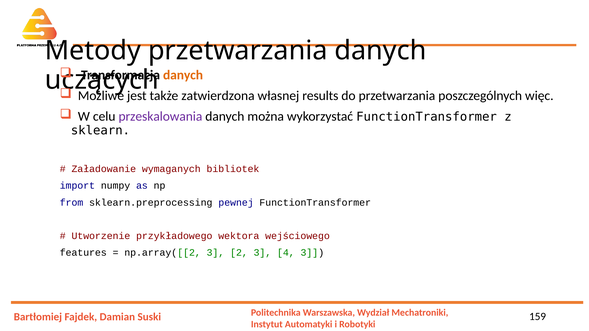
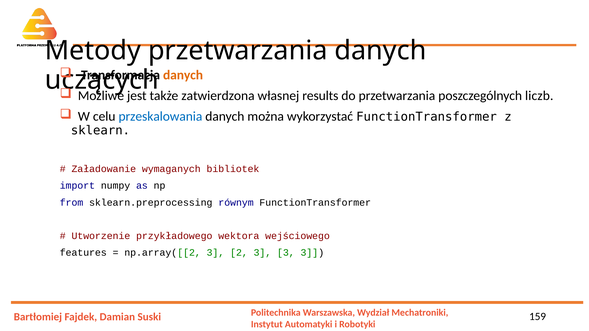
więc: więc -> liczb (539, 96)
przeskalowania colour: purple -> blue (160, 117)
pewnej: pewnej -> równym (236, 203)
2 3 4: 4 -> 3 (286, 253)
